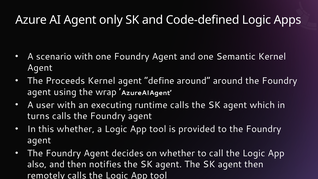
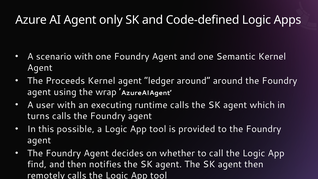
define: define -> ledger (159, 81)
this whether: whether -> possible (76, 129)
also: also -> find (37, 164)
